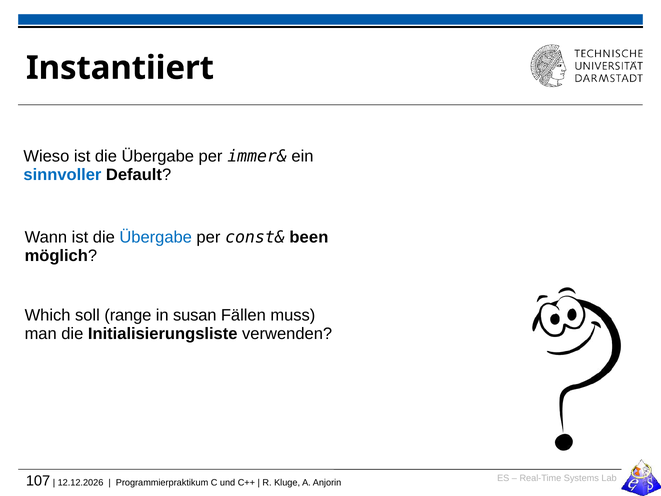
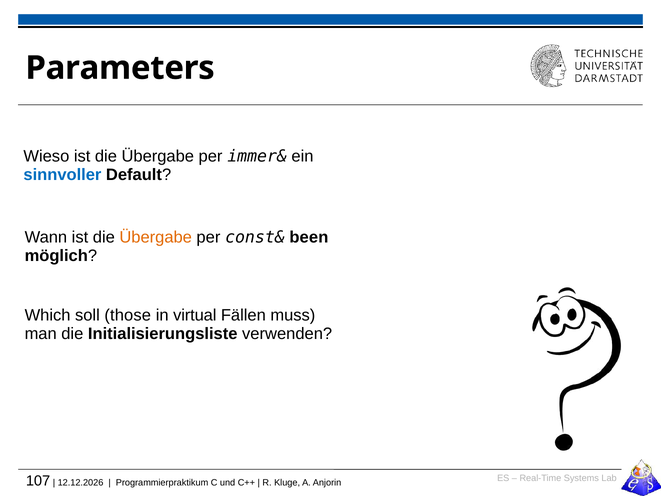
Instantiiert: Instantiiert -> Parameters (120, 68)
Übergabe colour: blue -> orange (156, 237)
range: range -> those (128, 315)
susan: susan -> virtual (195, 315)
